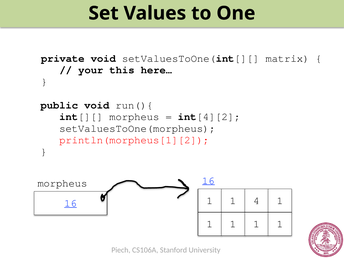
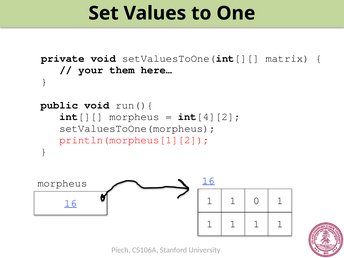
this: this -> them (122, 70)
4: 4 -> 0 (257, 201)
